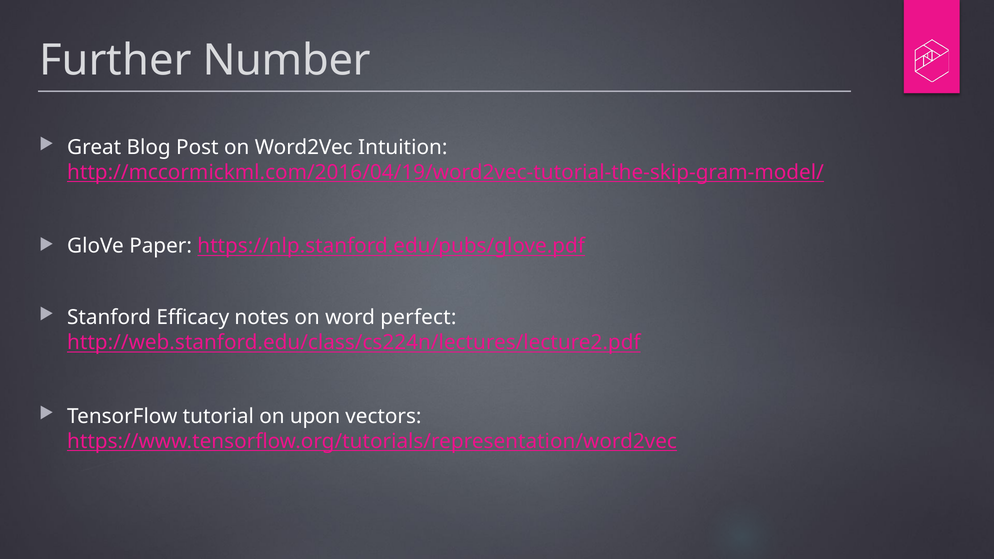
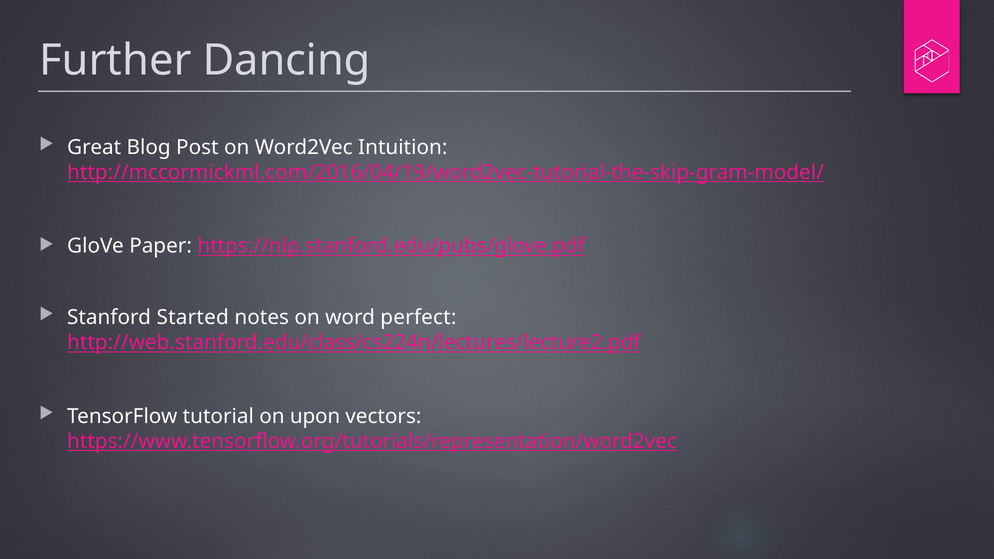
Number: Number -> Dancing (287, 60)
Efficacy: Efficacy -> Started (193, 318)
